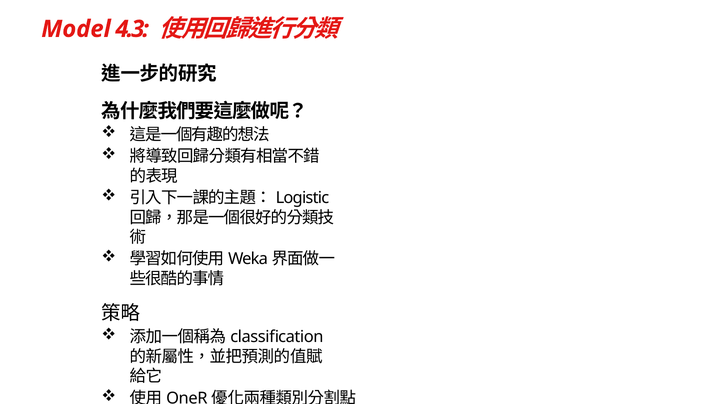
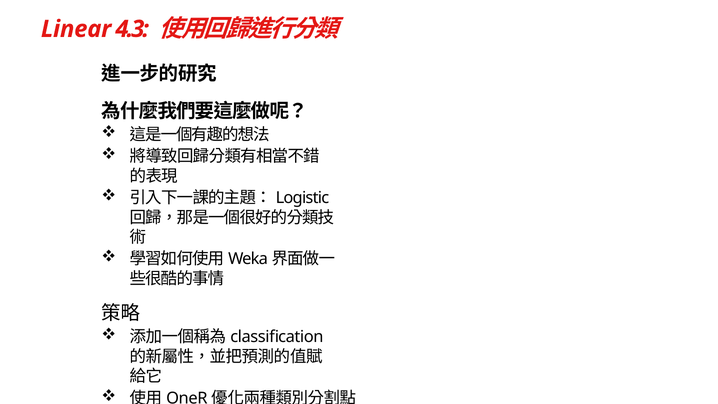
Model: Model -> Linear (76, 29)
